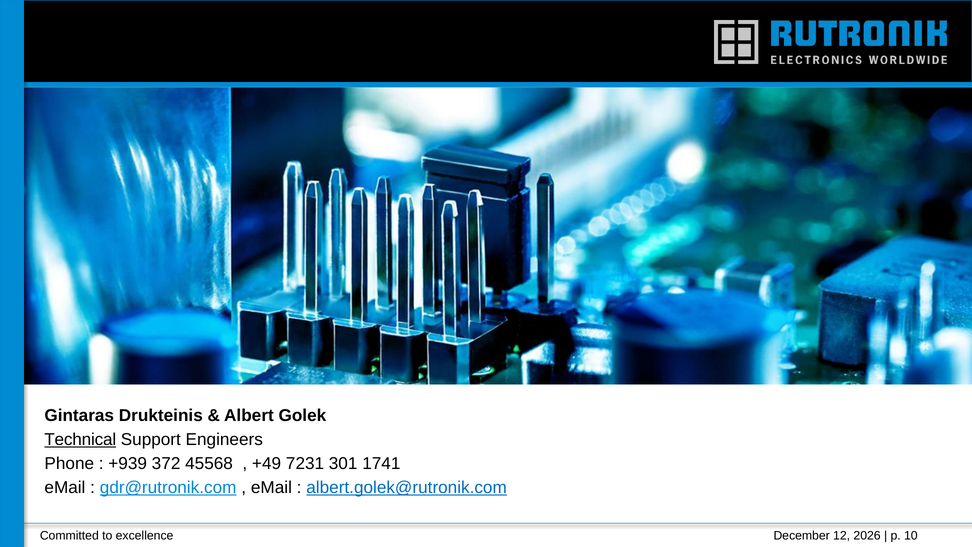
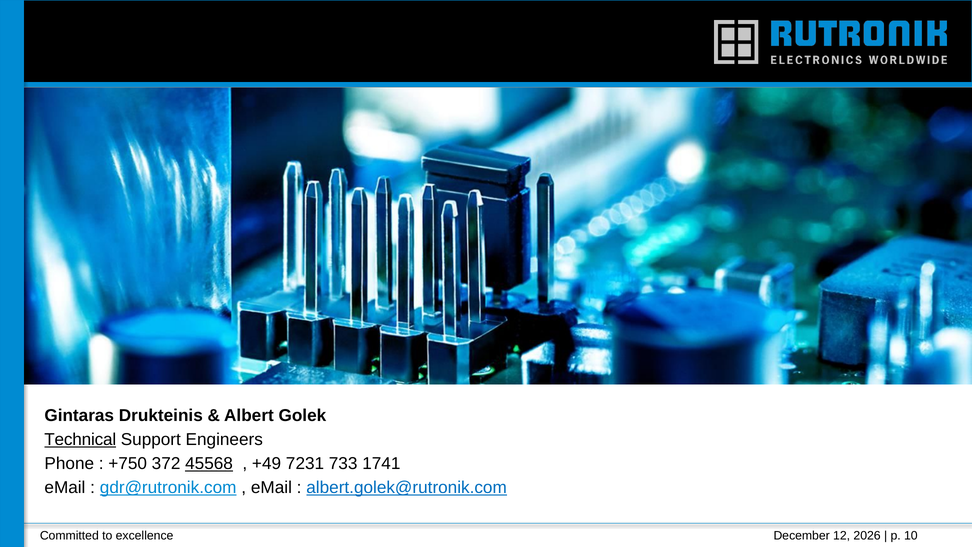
+939: +939 -> +750 (128, 463)
45568 underline: none -> present (209, 463)
301: 301 -> 733 (343, 463)
